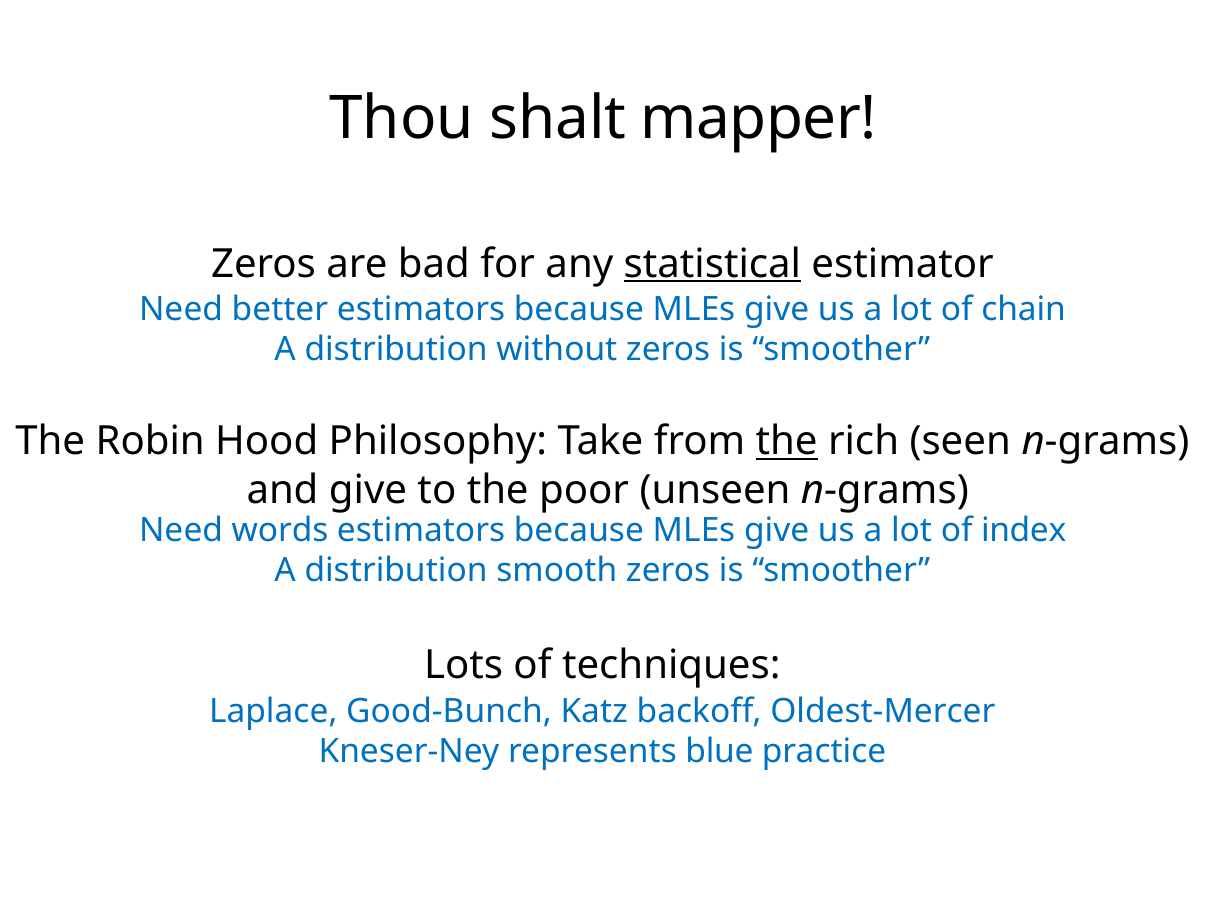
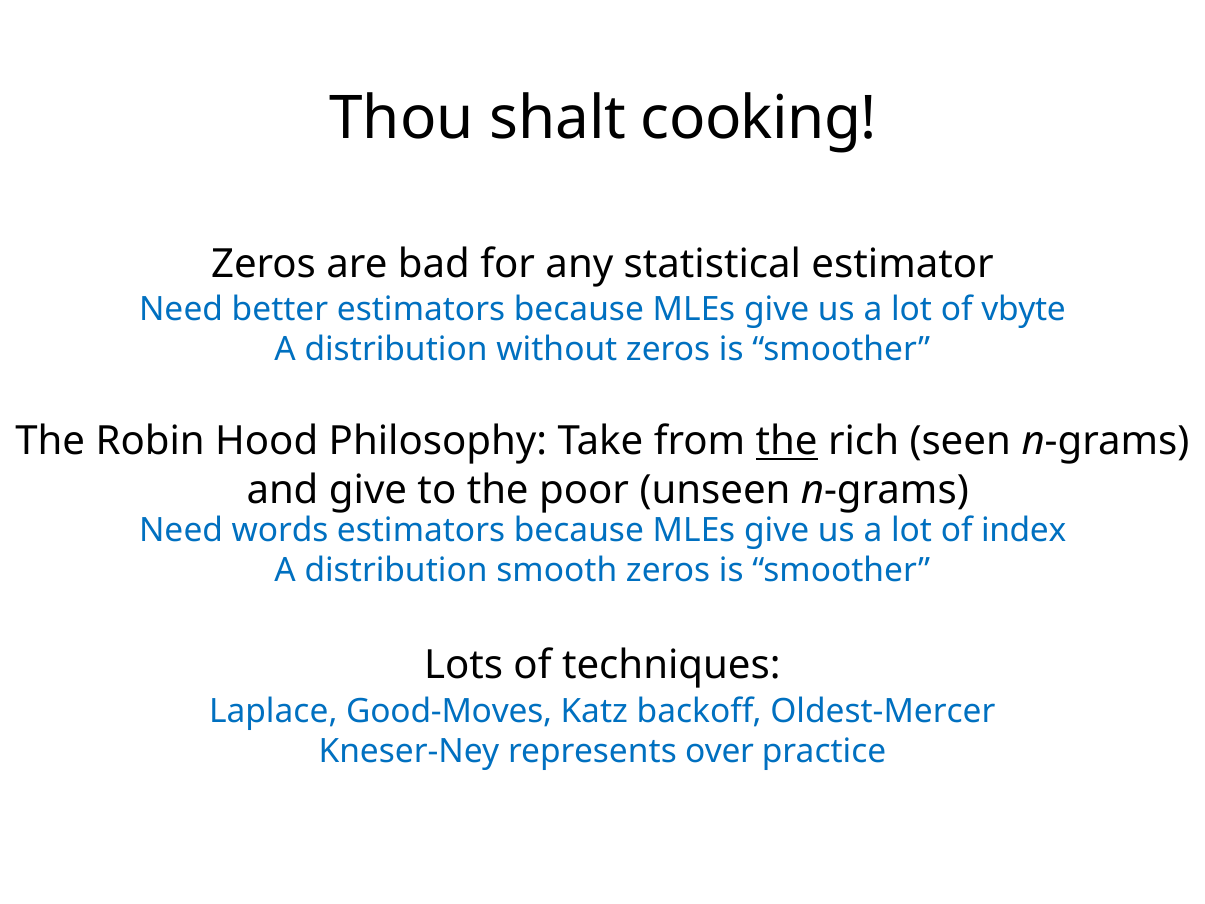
mapper: mapper -> cooking (759, 119)
statistical underline: present -> none (712, 264)
chain: chain -> vbyte (1024, 310)
Good-Bunch: Good-Bunch -> Good-Moves (449, 711)
blue: blue -> over (720, 751)
